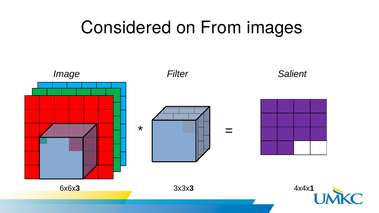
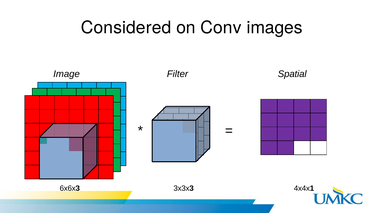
From: From -> Conv (221, 28)
Salient: Salient -> Spatial (292, 74)
